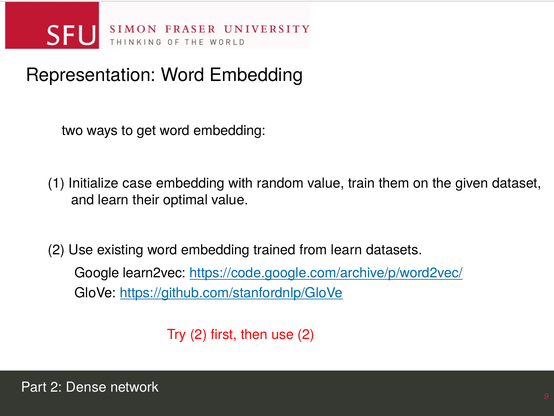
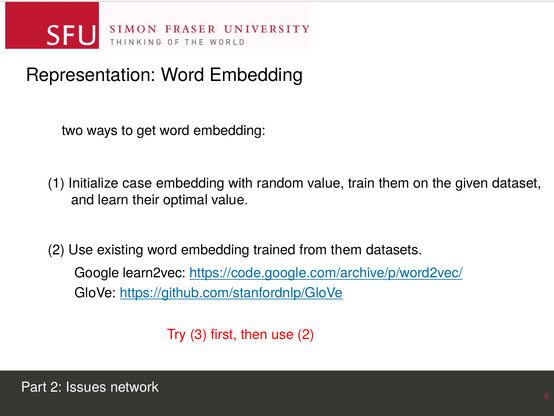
from learn: learn -> them (347, 250)
Try 2: 2 -> 3 (198, 334)
Dense: Dense -> Issues (86, 387)
